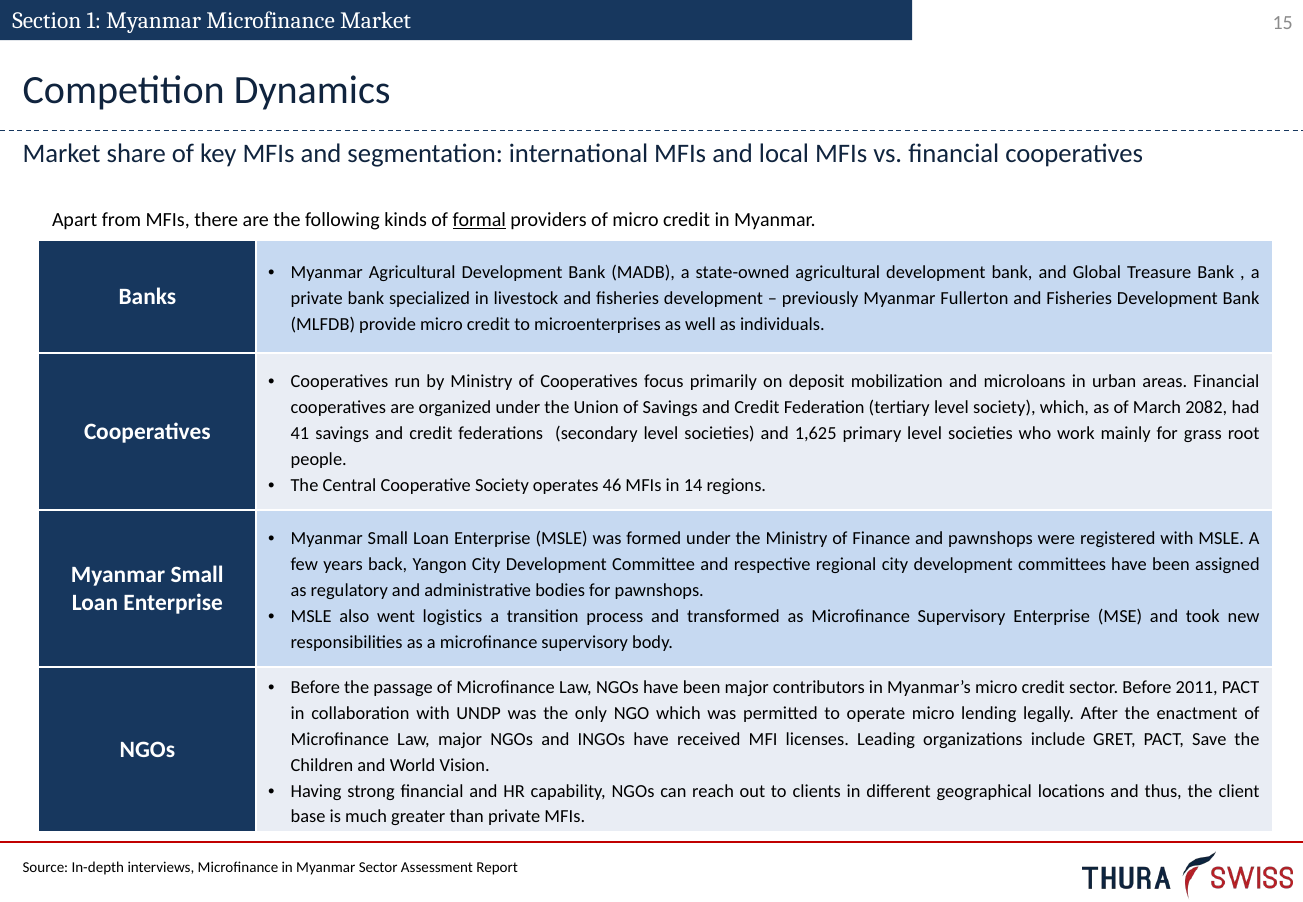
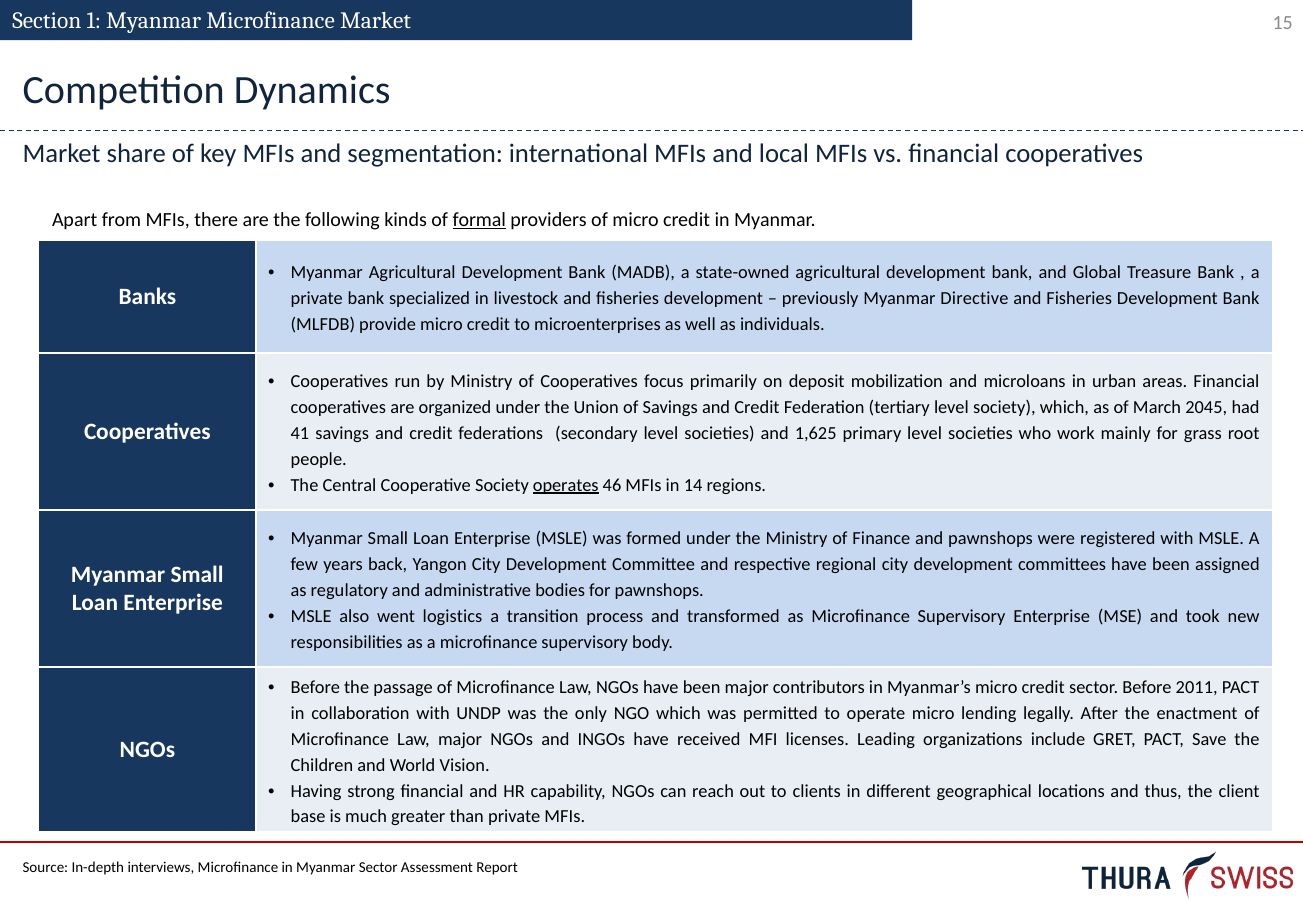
Fullerton: Fullerton -> Directive (974, 299)
2082: 2082 -> 2045 (1206, 408)
operates underline: none -> present (566, 485)
